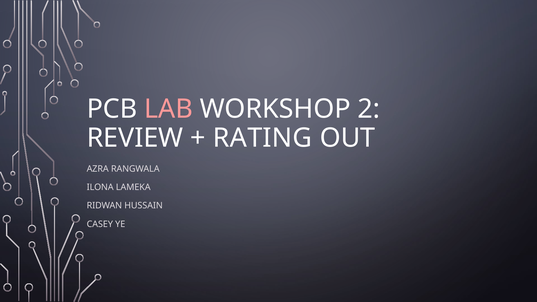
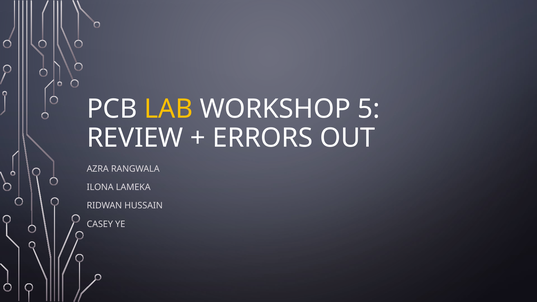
LAB colour: pink -> yellow (169, 109)
2: 2 -> 5 (369, 109)
RATING: RATING -> ERRORS (263, 138)
